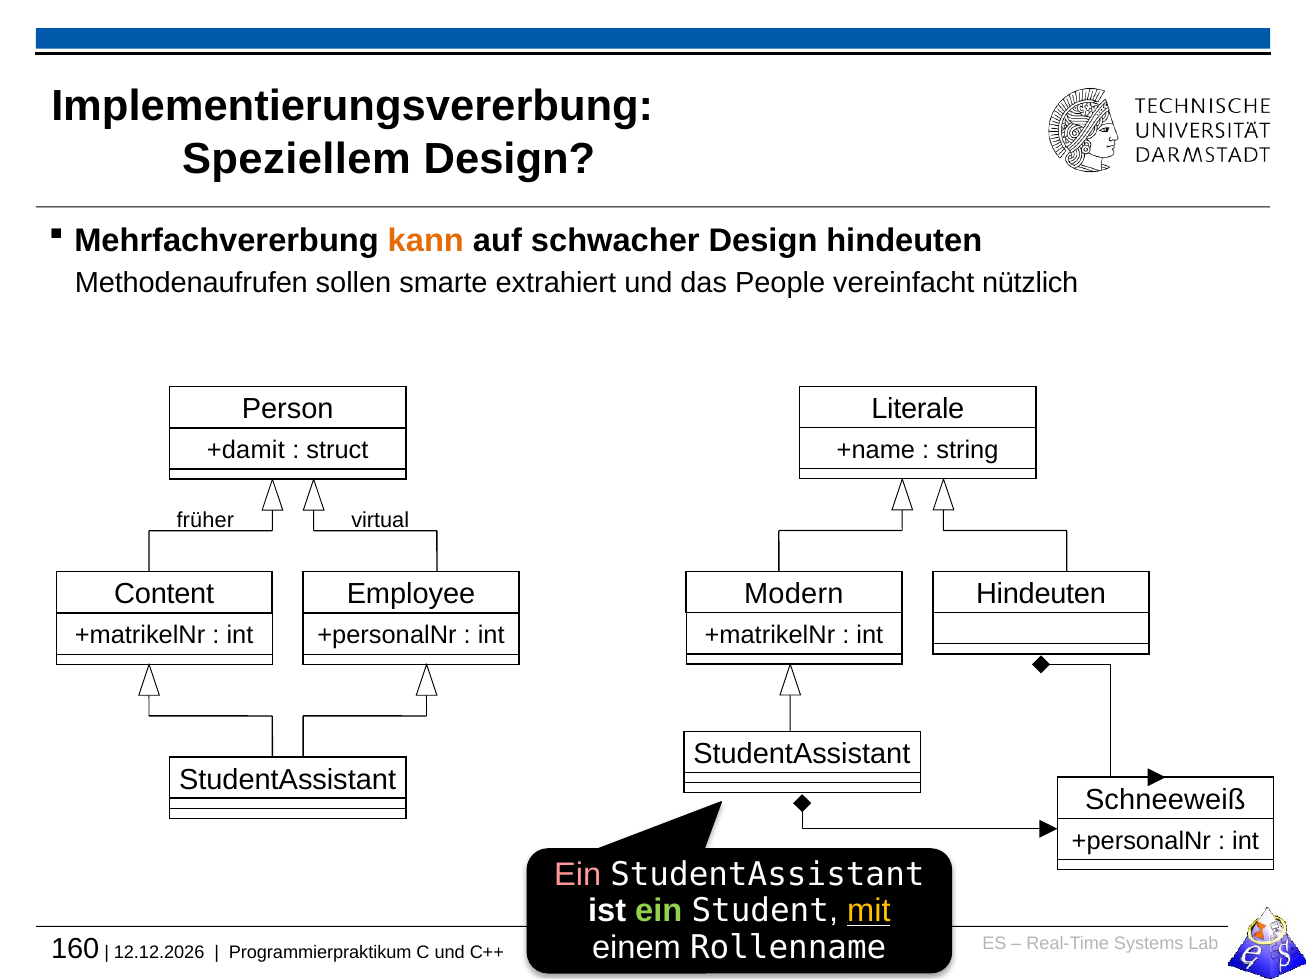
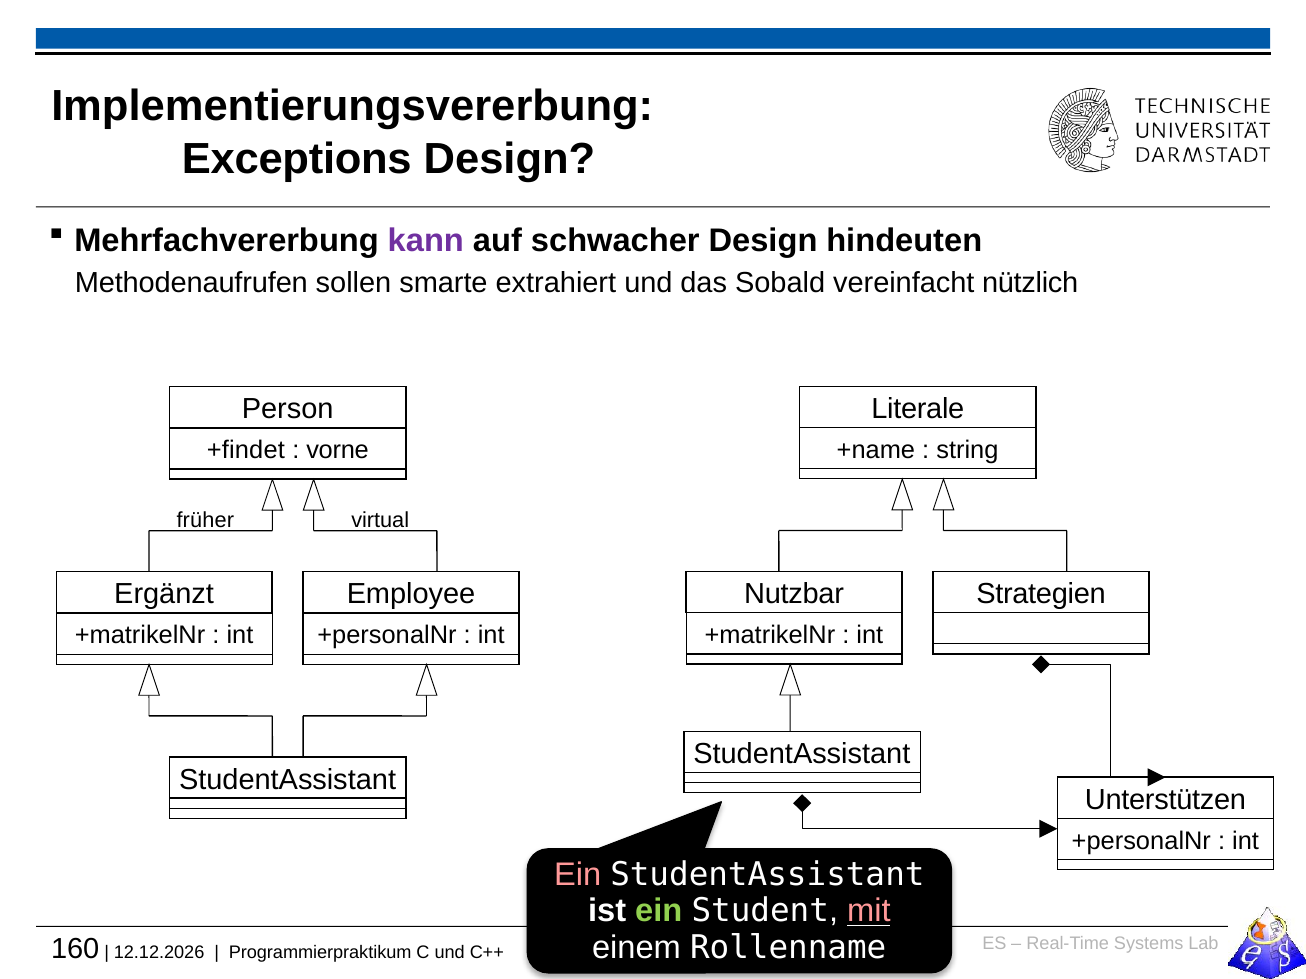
Speziellem: Speziellem -> Exceptions (297, 159)
kann colour: orange -> purple (426, 240)
People: People -> Sobald (780, 283)
+damit: +damit -> +findet (246, 451)
struct: struct -> vorne (338, 451)
Modern: Modern -> Nutzbar (794, 594)
Hindeuten: Hindeuten -> Strategien (1041, 594)
Content: Content -> Ergänzt (164, 595)
Schneeweiß: Schneeweiß -> Unterstützen (1165, 800)
mit colour: yellow -> pink (869, 911)
